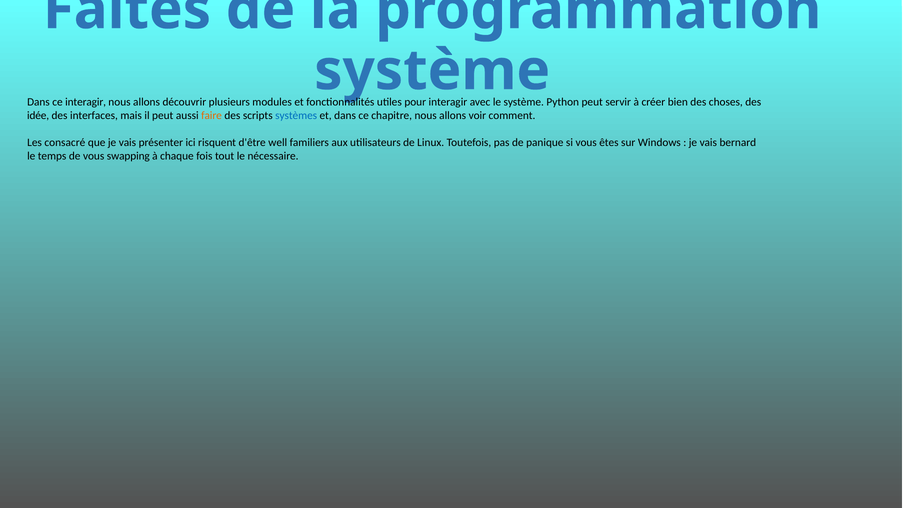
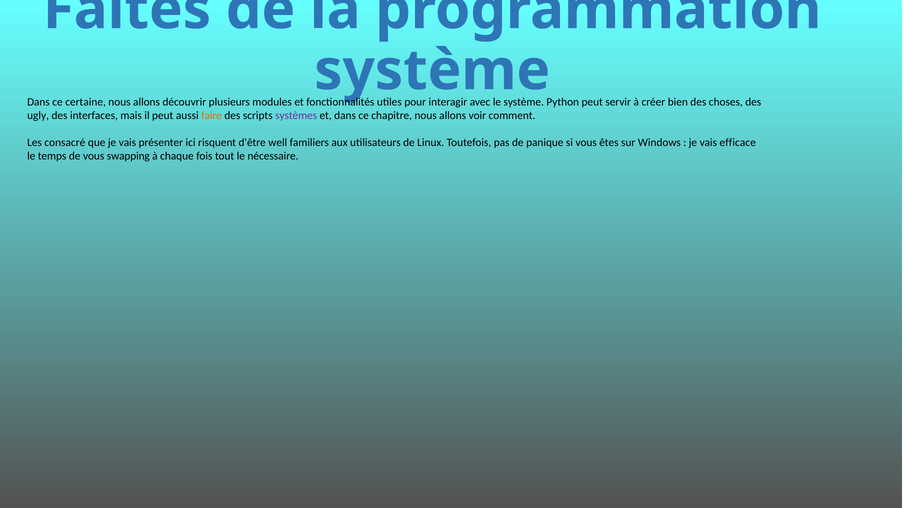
ce interagir: interagir -> certaine (86, 102)
idée: idée -> ugly (38, 116)
systèmes colour: blue -> purple (296, 116)
bernard: bernard -> efficace (738, 143)
